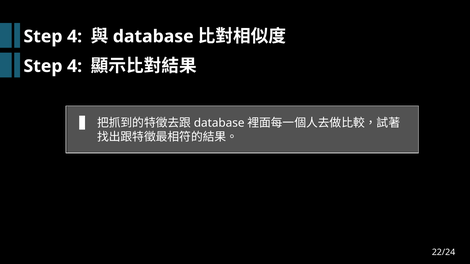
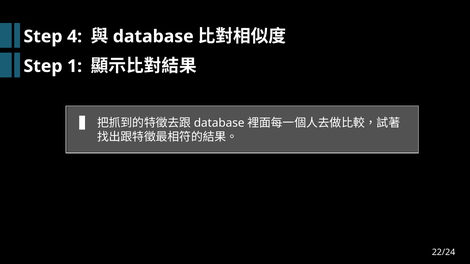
4: 4 -> 1 (75, 66)
